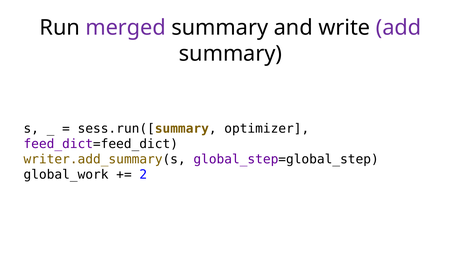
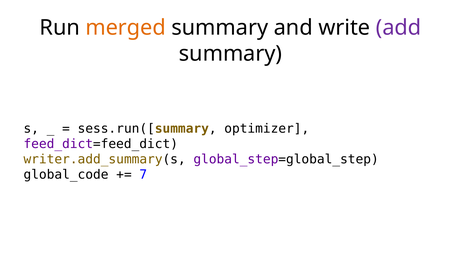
merged colour: purple -> orange (126, 28)
global_work: global_work -> global_code (66, 175)
2: 2 -> 7 (143, 175)
